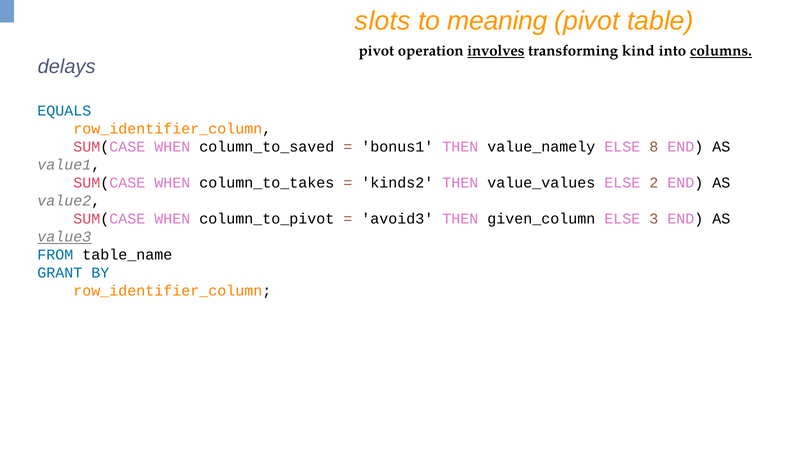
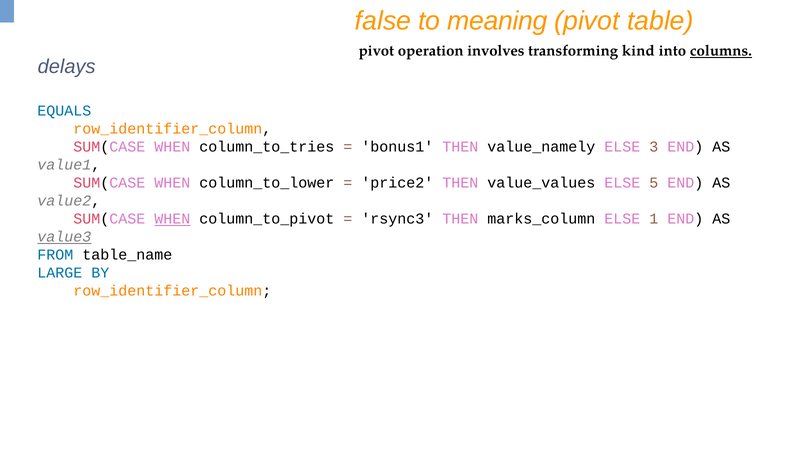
slots: slots -> false (383, 21)
involves underline: present -> none (496, 51)
column_to_saved: column_to_saved -> column_to_tries (267, 147)
8: 8 -> 3 (654, 147)
column_to_takes: column_to_takes -> column_to_lower (267, 183)
kinds2: kinds2 -> price2 (397, 183)
2: 2 -> 5 (654, 183)
WHEN underline: none -> present (172, 219)
avoid3: avoid3 -> rsync3 (397, 219)
given_column: given_column -> marks_column (541, 219)
3: 3 -> 1 (654, 219)
GRANT: GRANT -> LARGE (60, 273)
